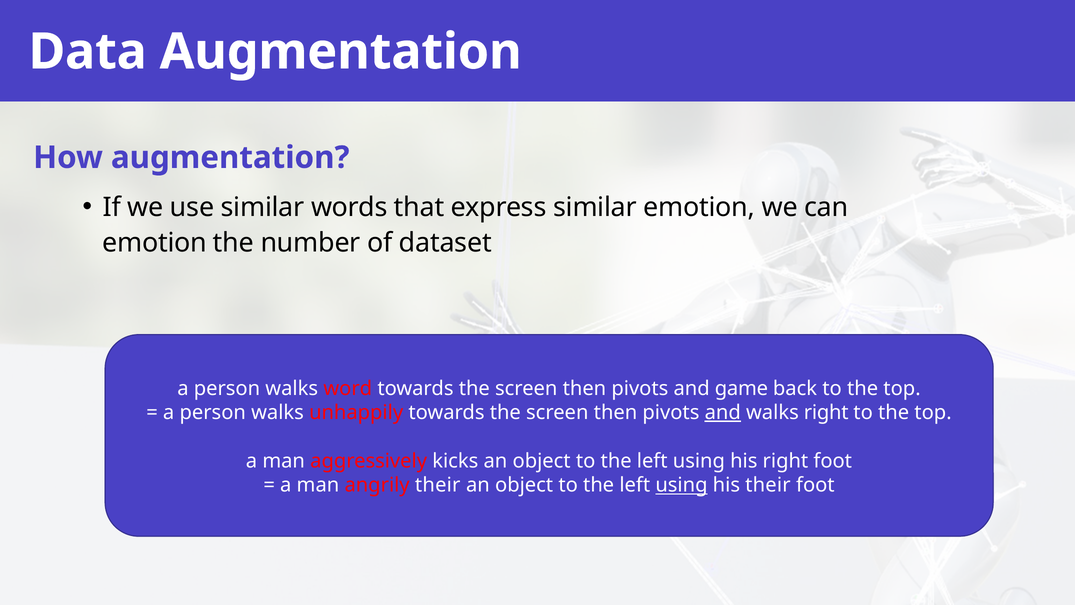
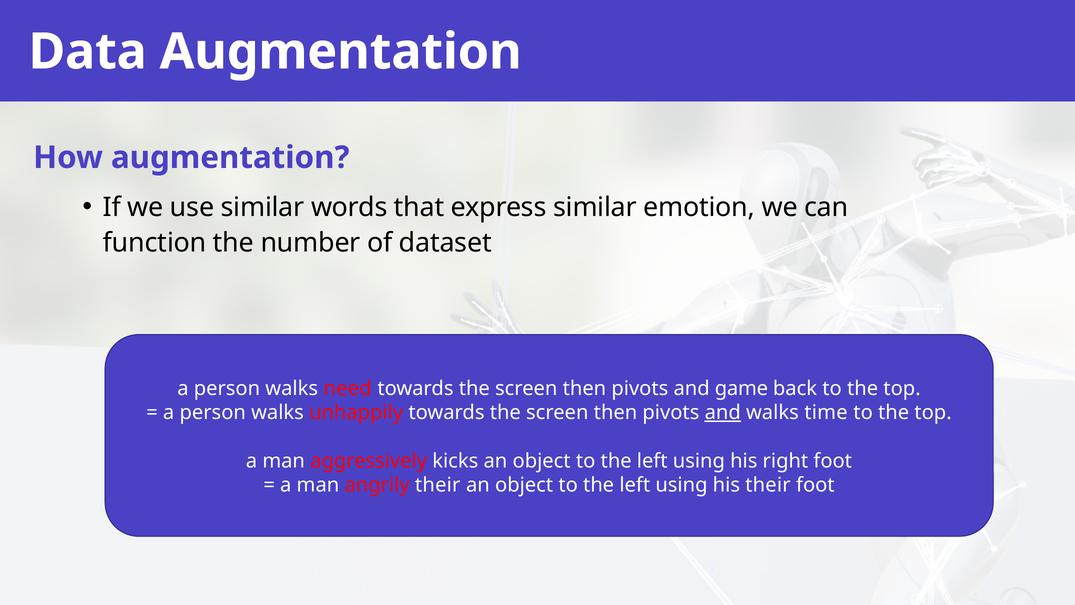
emotion: emotion -> function (155, 243)
word: word -> need (348, 388)
walks right: right -> time (826, 412)
using underline: present -> none (681, 485)
